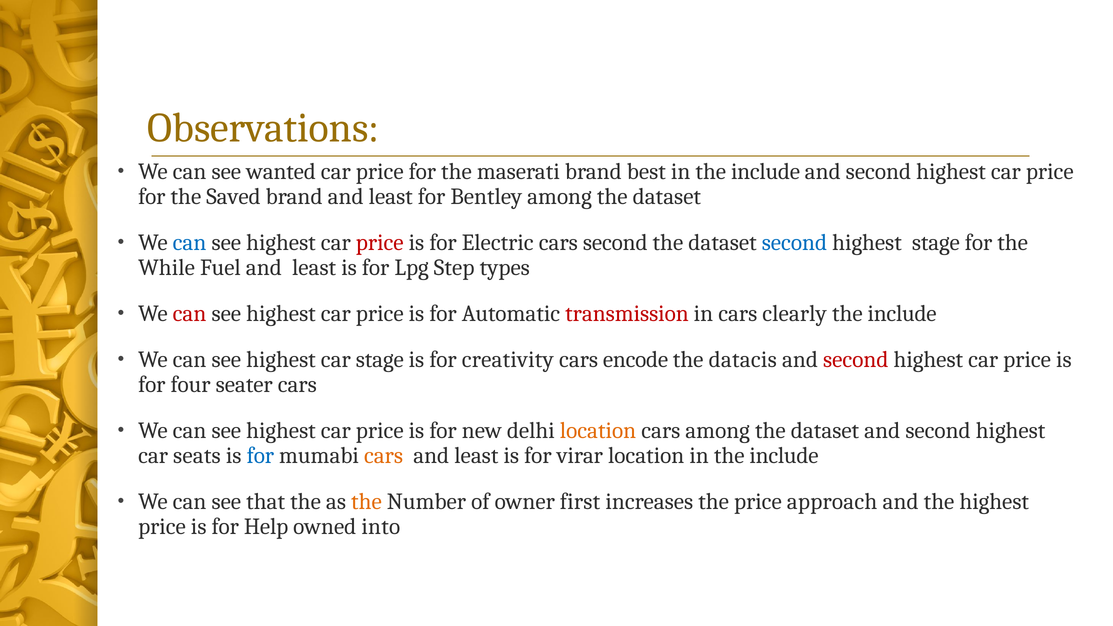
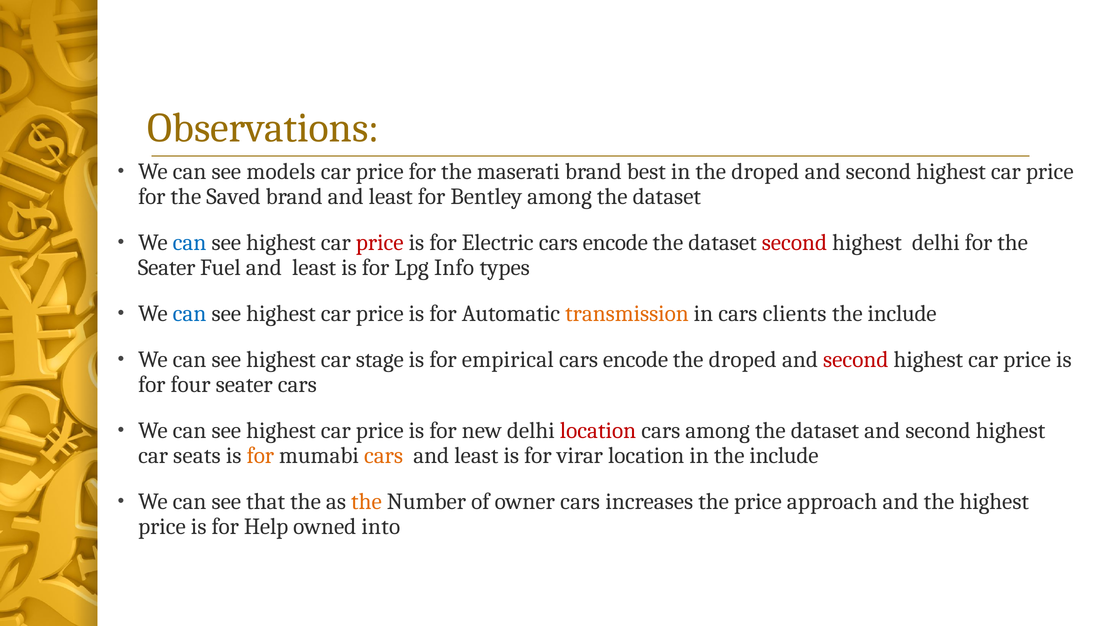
wanted: wanted -> models (281, 172)
include: include -> droped (765, 172)
Electric cars second: second -> encode (615, 243)
second colour: blue -> red (794, 243)
highest stage: stage -> delhi (936, 243)
While: While -> Seater (167, 268)
Step: Step -> Info (454, 268)
can colour: red -> blue (190, 314)
transmission colour: red -> orange (627, 314)
clearly: clearly -> clients (794, 314)
creativity: creativity -> empirical (508, 360)
datacis: datacis -> droped (743, 360)
location colour: orange -> red (598, 431)
for colour: blue -> orange (260, 456)
owner first: first -> cars (580, 502)
